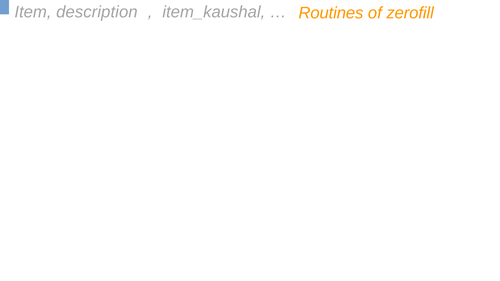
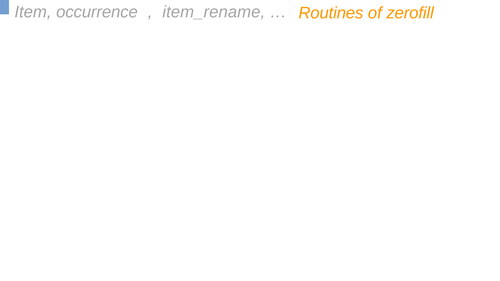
description: description -> occurrence (97, 12)
item_kaushal: item_kaushal -> item_rename (214, 12)
